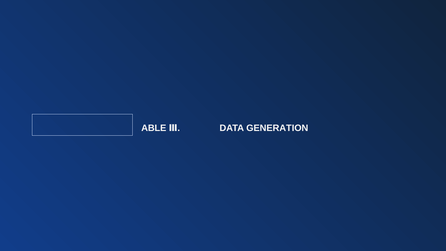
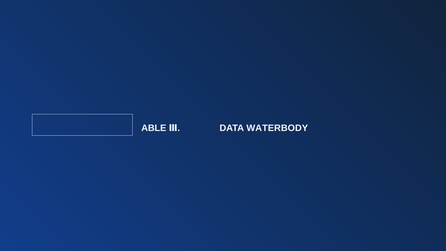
GENERATION: GENERATION -> WATERBODY (277, 128)
